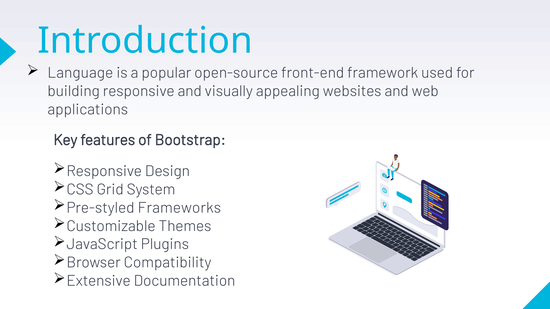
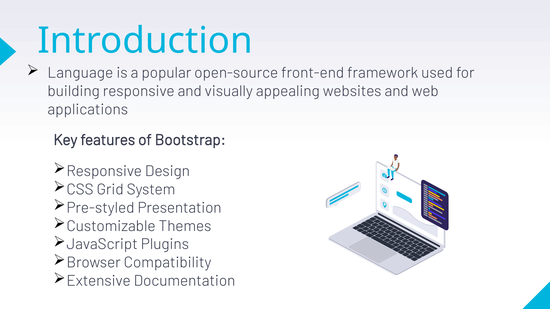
Frameworks: Frameworks -> Presentation (180, 208)
